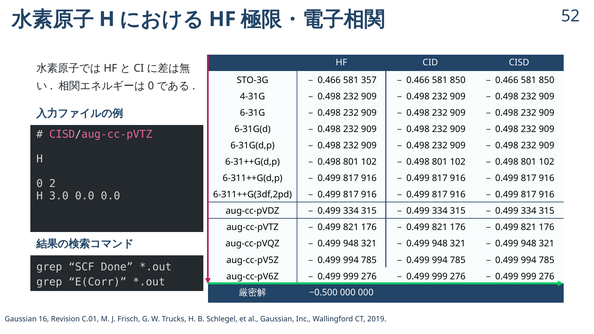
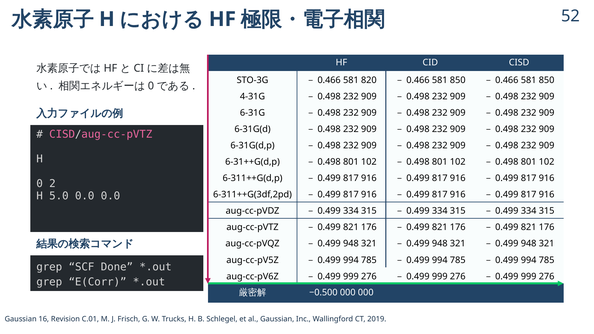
357: 357 -> 820 (369, 80)
3.0: 3.0 -> 5.0 (59, 196)
